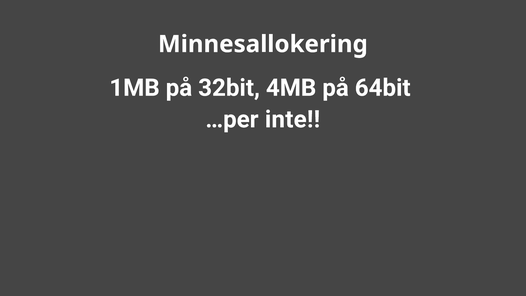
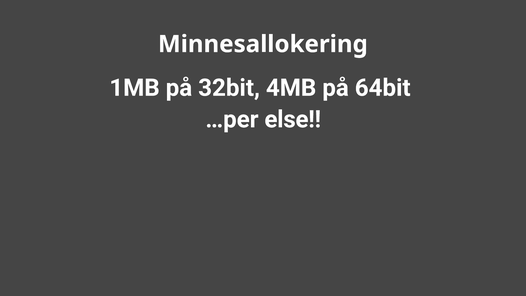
inte: inte -> else (293, 119)
